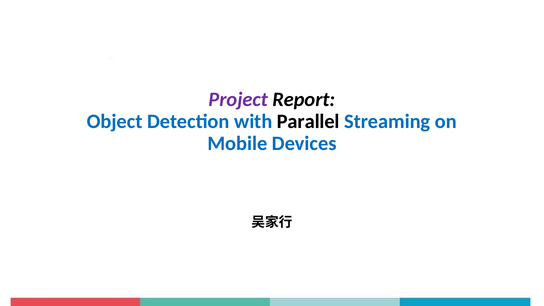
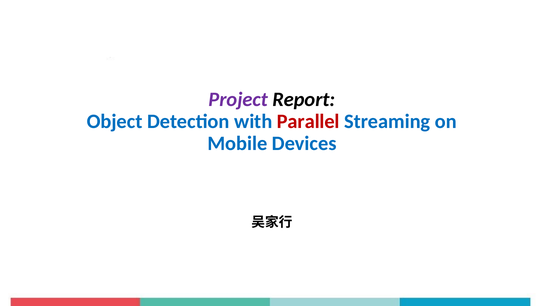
Parallel colour: black -> red (308, 121)
